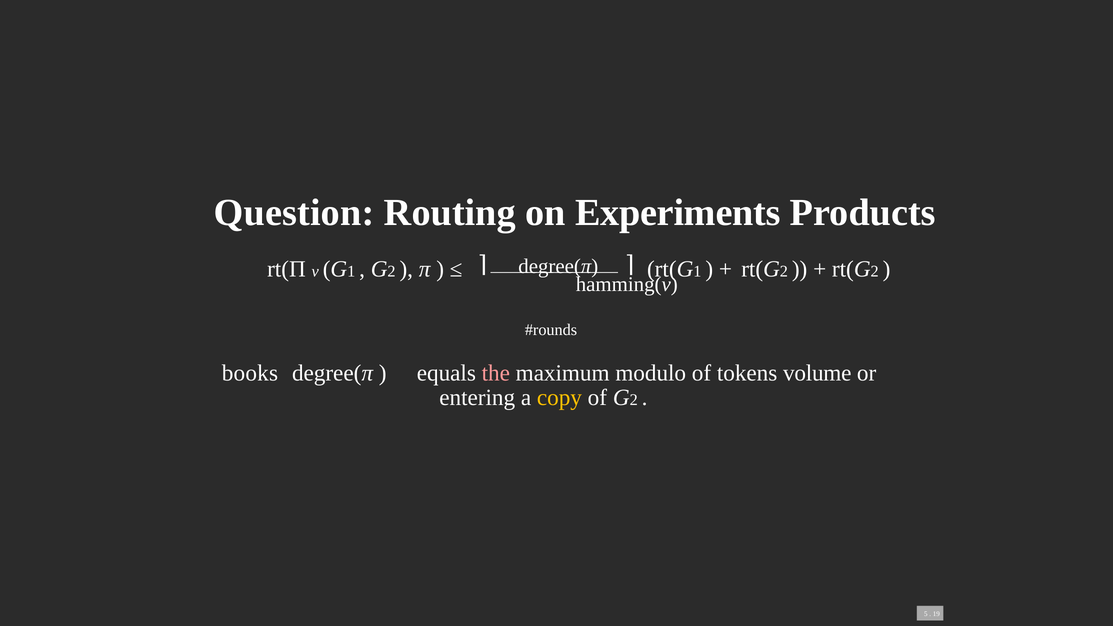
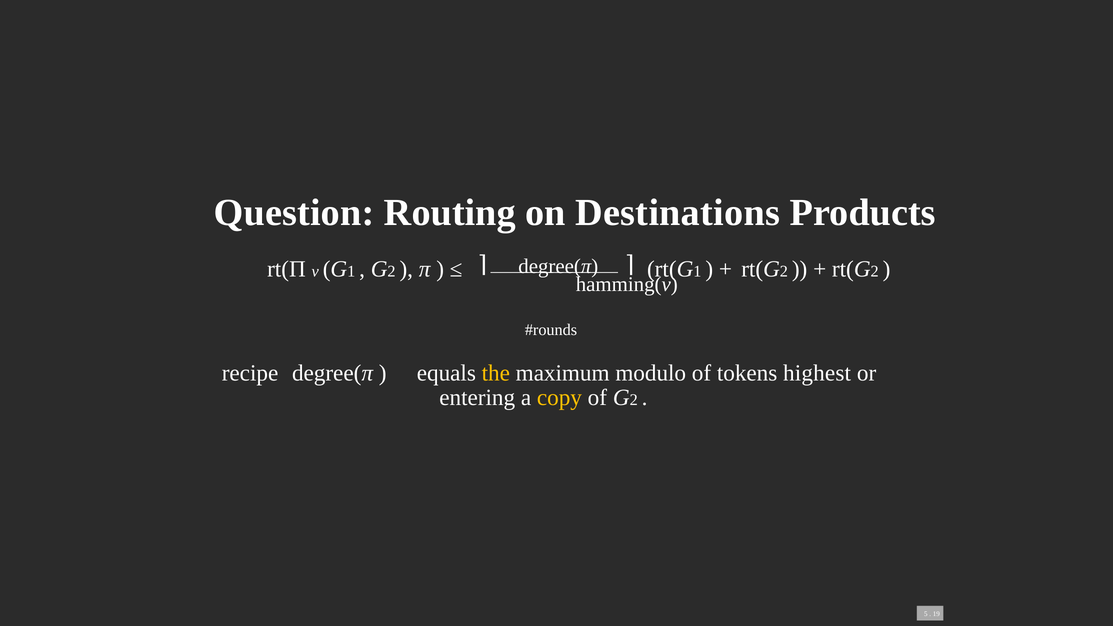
Experiments: Experiments -> Destinations (678, 213)
books: books -> recipe (250, 373)
the colour: pink -> yellow (496, 373)
volume: volume -> highest (817, 373)
